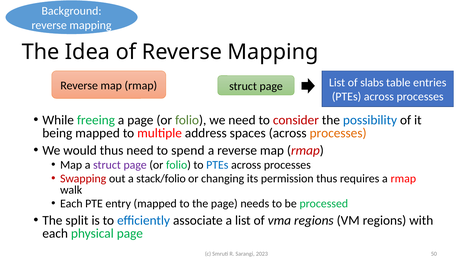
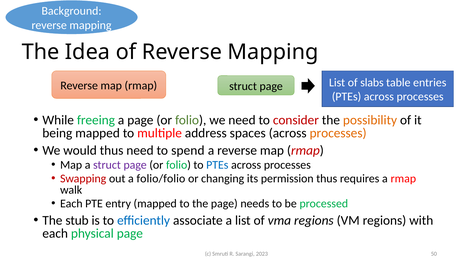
possibility colour: blue -> orange (370, 120)
stack/folio: stack/folio -> folio/folio (161, 179)
split: split -> stub (77, 220)
